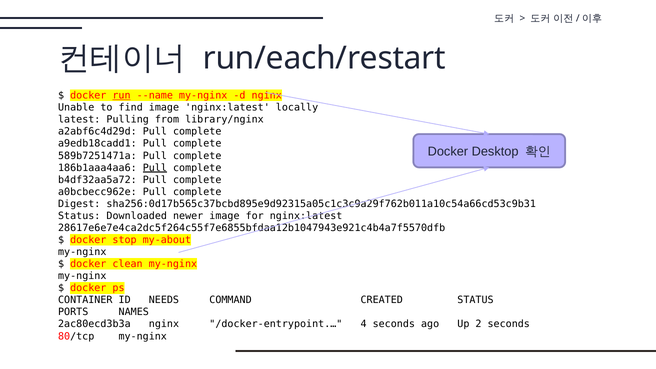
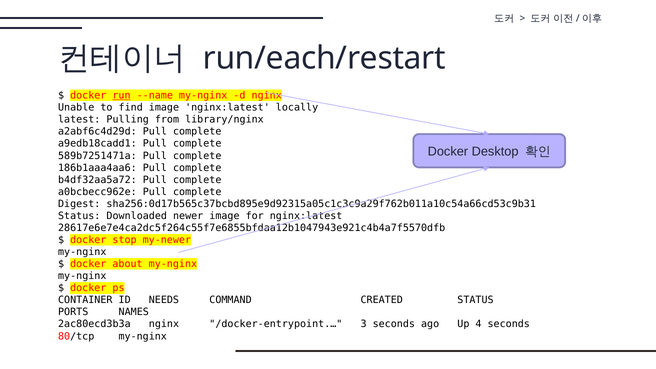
Pull underline: present -> none (155, 168)
my-about: my-about -> my-newer (167, 240)
clean: clean -> about (128, 264)
4: 4 -> 3 (364, 324)
2: 2 -> 4 (478, 324)
